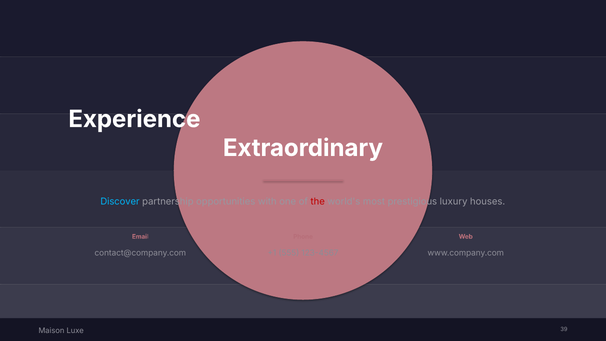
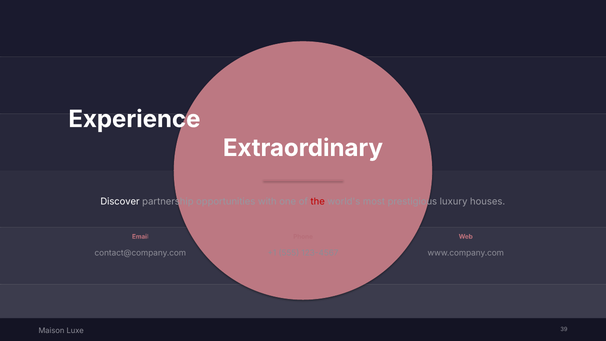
Discover colour: light blue -> white (120, 201)
